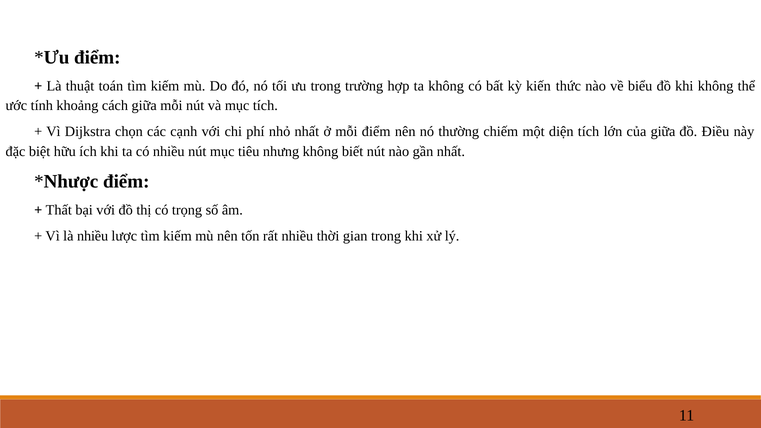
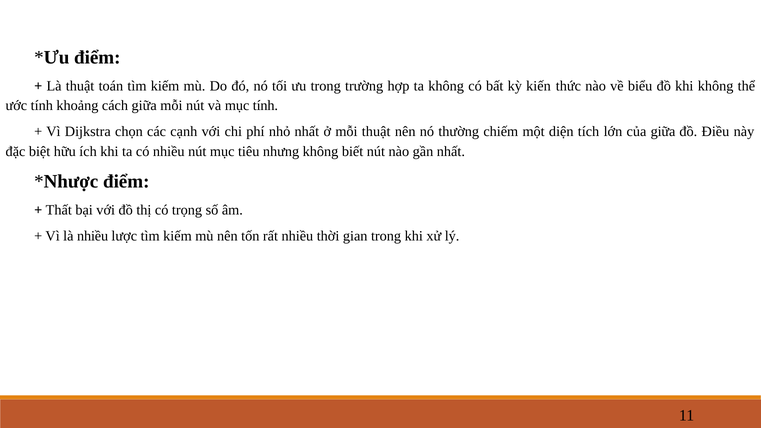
mục tích: tích -> tính (265, 106)
mỗi điểm: điểm -> thuật (376, 132)
